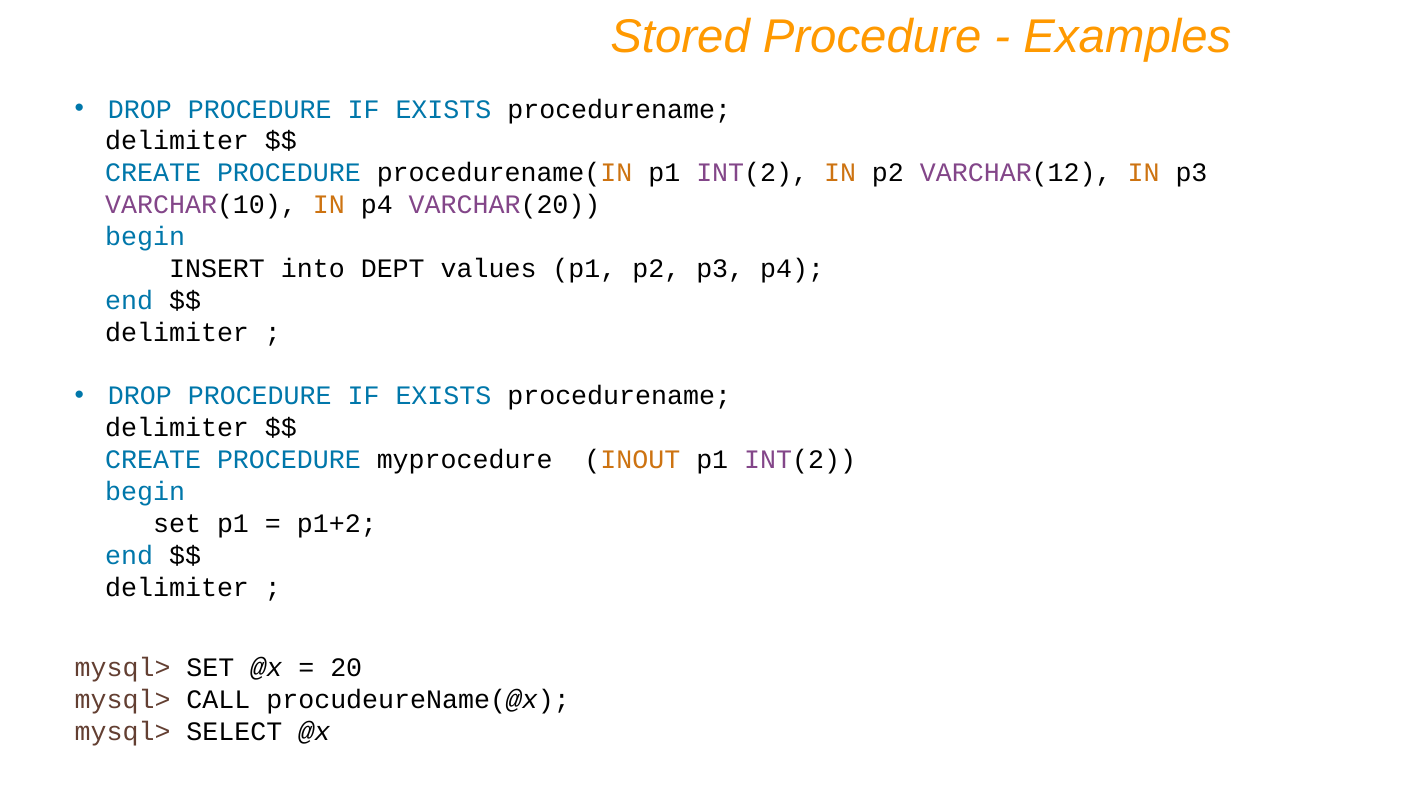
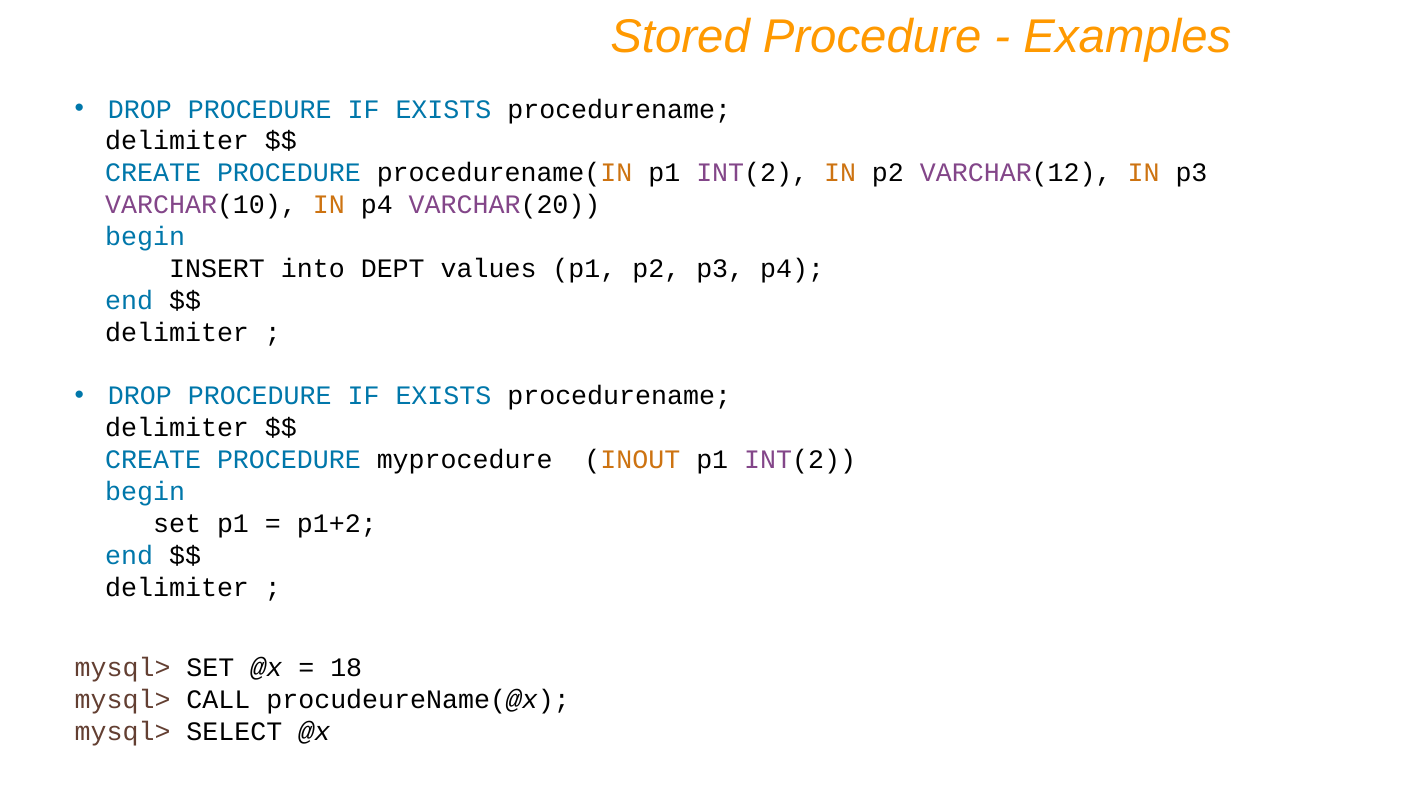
20: 20 -> 18 (346, 667)
